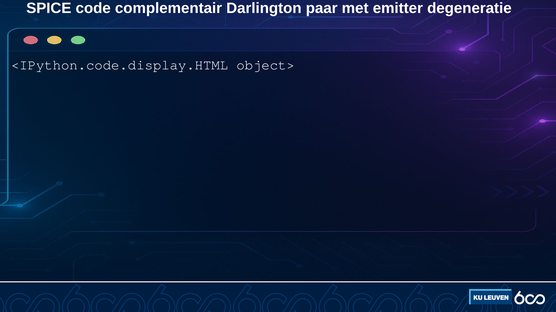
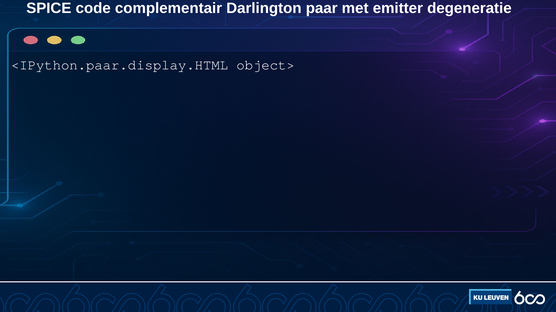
<IPython.code.display.HTML: <IPython.code.display.HTML -> <IPython.paar.display.HTML (120, 65)
